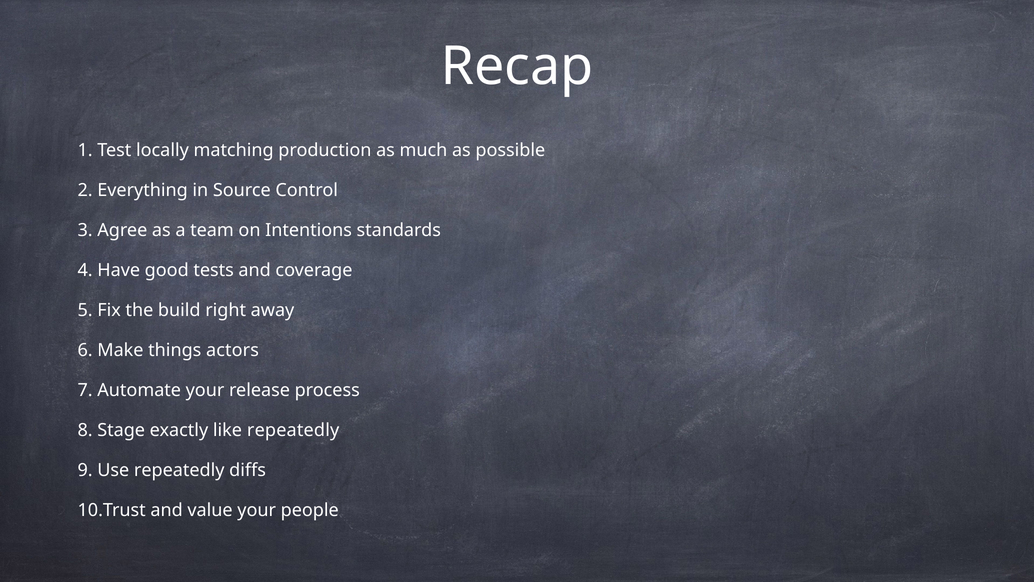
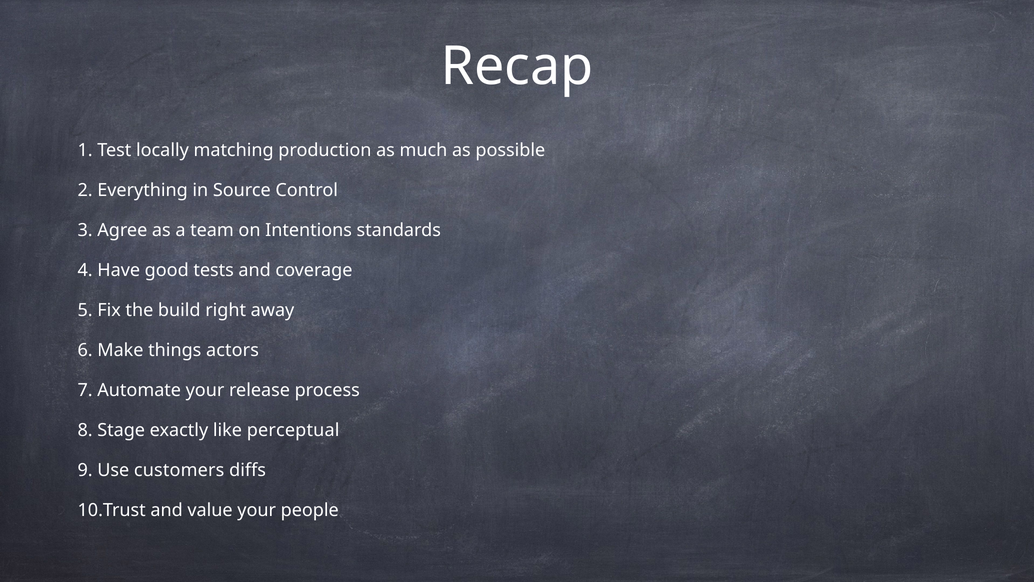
like repeatedly: repeatedly -> perceptual (293, 430)
Use repeatedly: repeatedly -> customers (179, 470)
